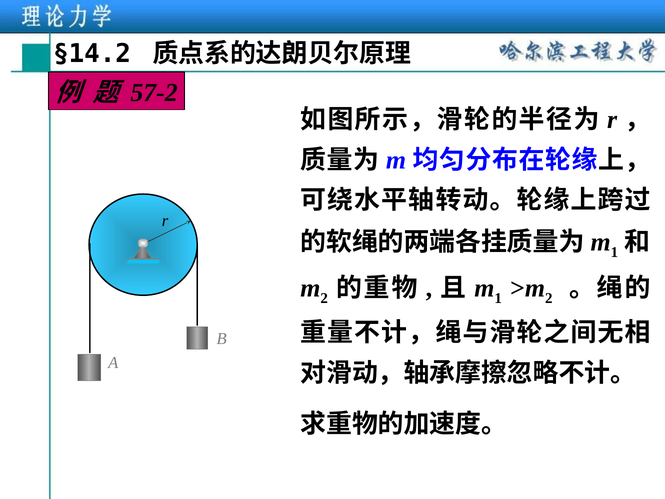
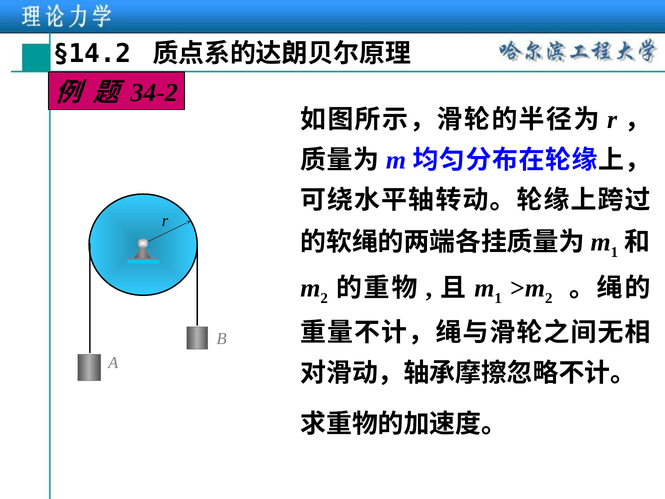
57-2: 57-2 -> 34-2 (154, 93)
